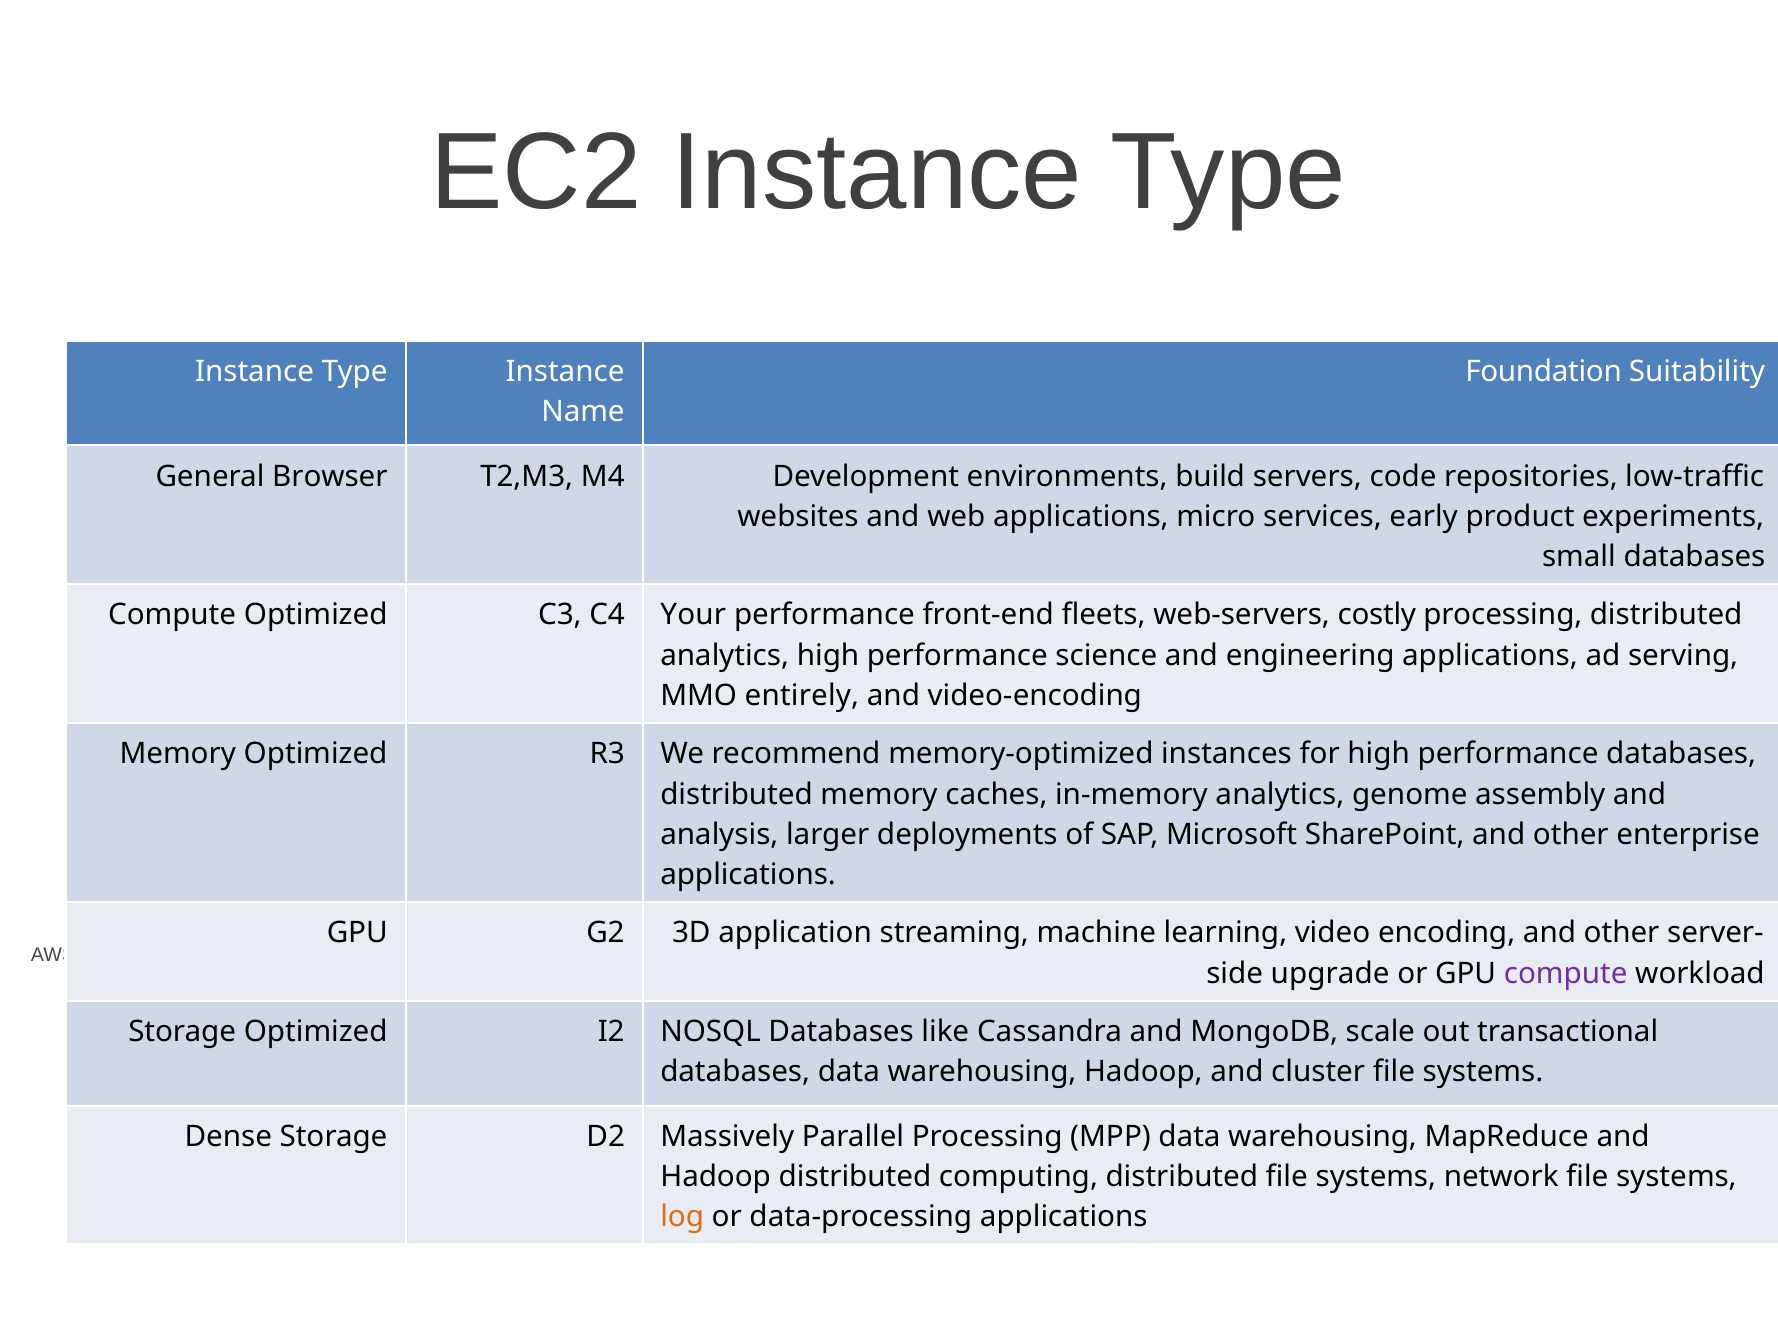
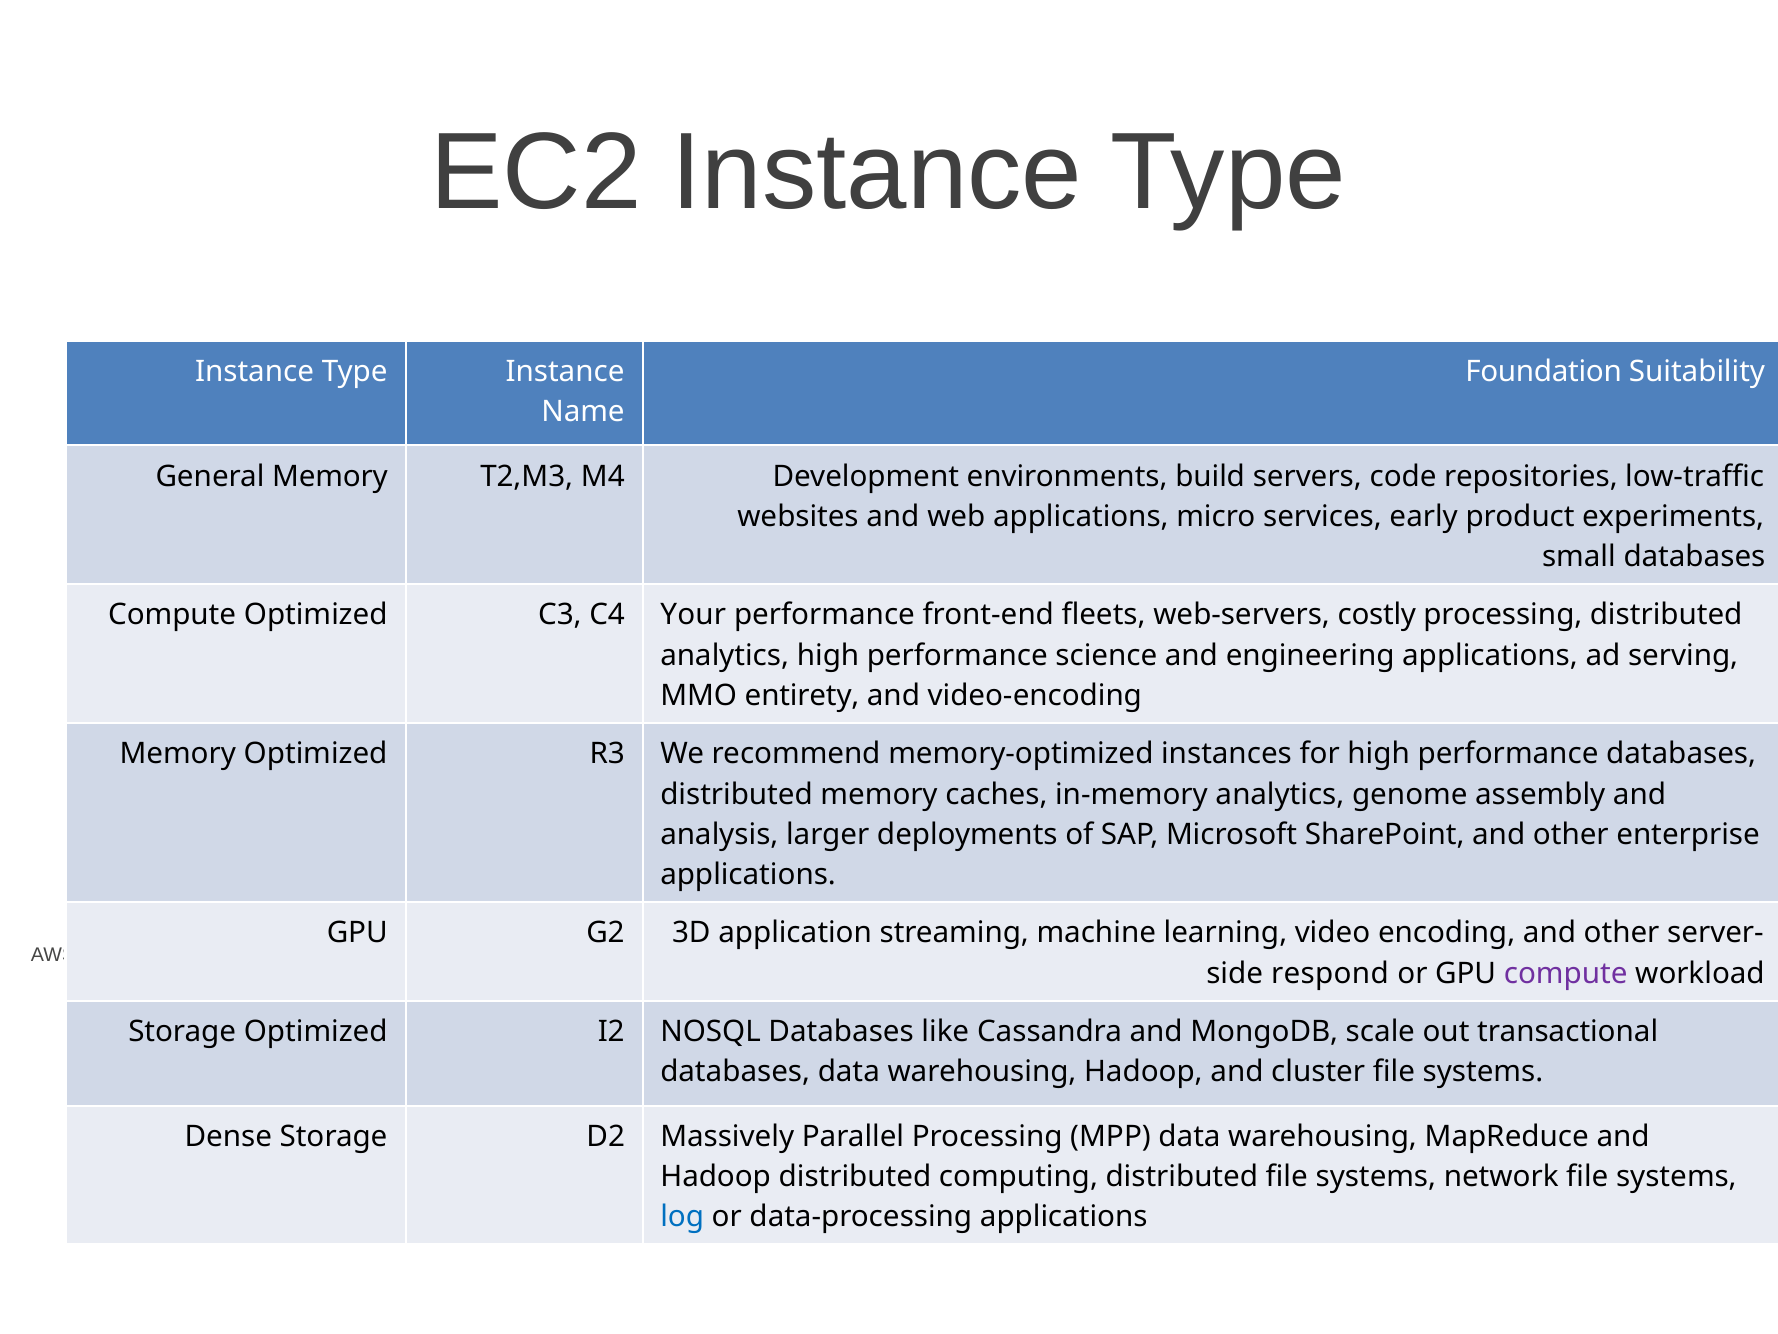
General Browser: Browser -> Memory (330, 476)
entirely: entirely -> entirety (802, 696)
upgrade: upgrade -> respond (1330, 973)
log colour: orange -> blue (682, 1217)
